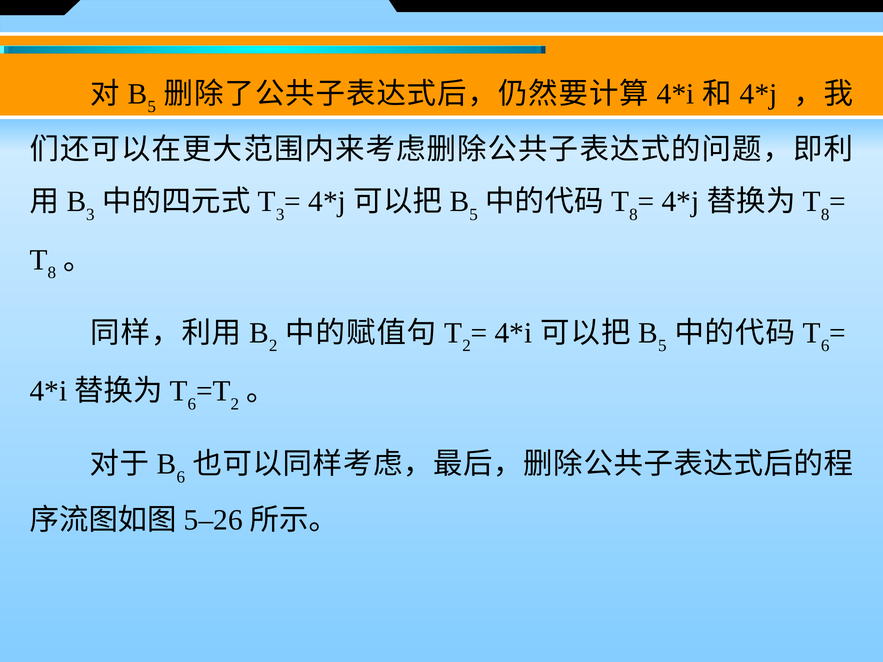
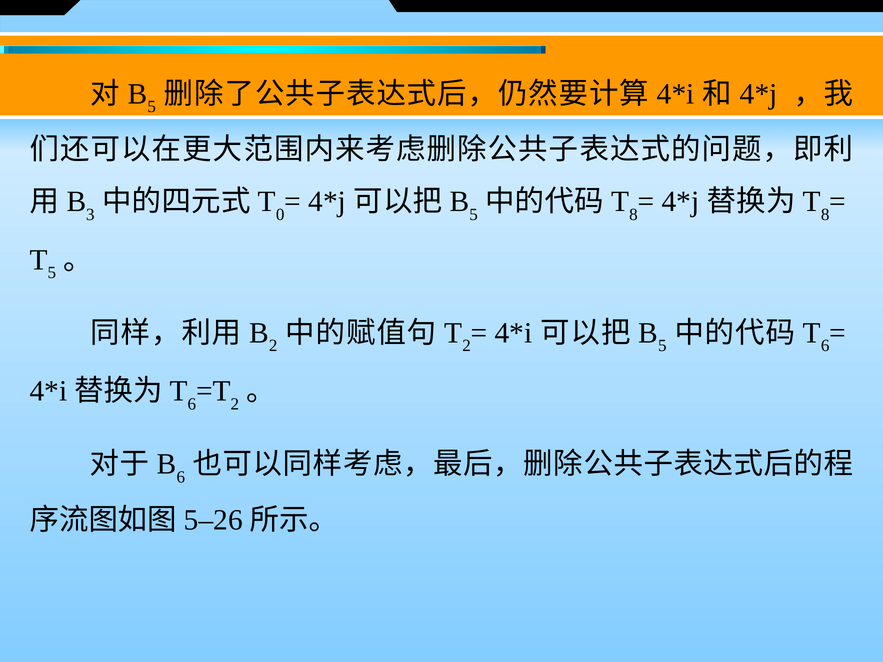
3: 3 -> 0 (280, 215)
8: 8 -> 5 (52, 273)
